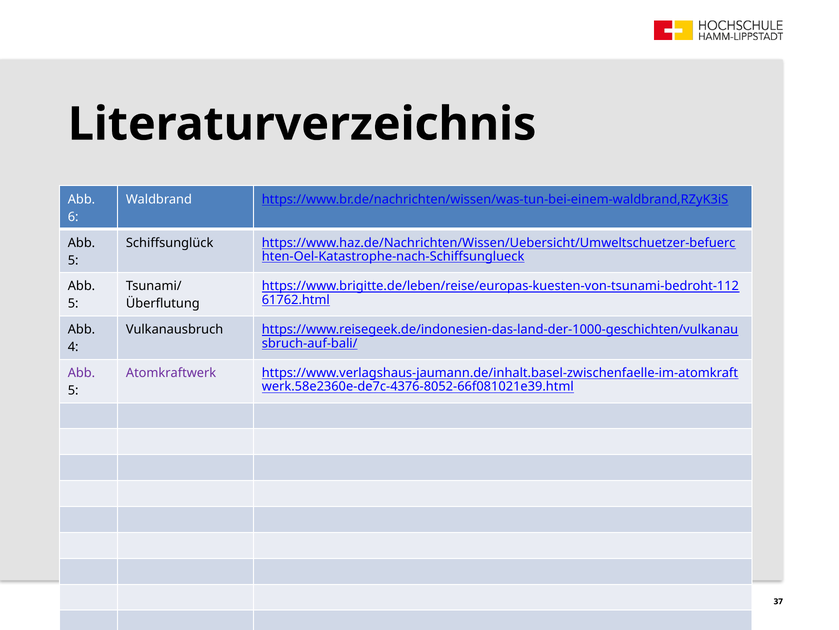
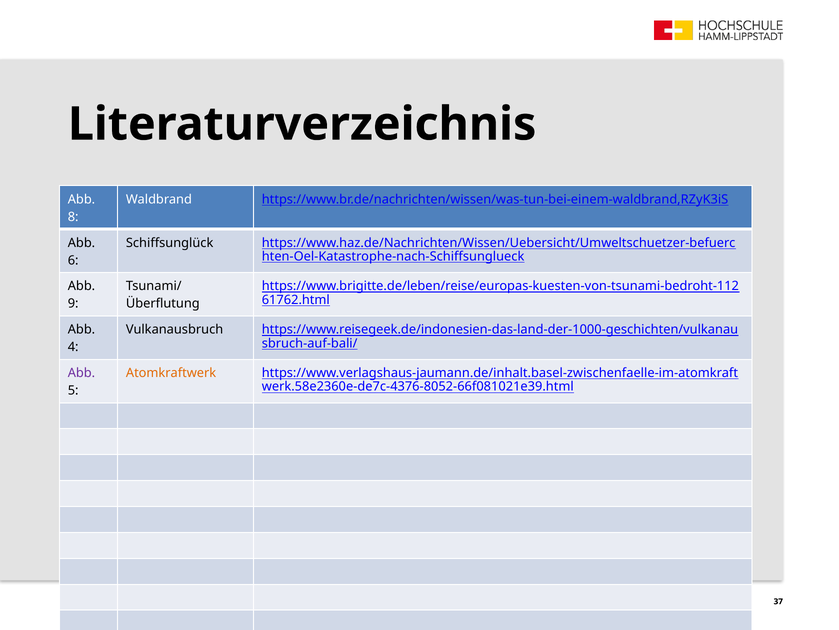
6: 6 -> 8 (73, 217)
5: 5 -> 6 (73, 260)
5: 5 -> 9 (73, 303)
Atomkraftwerk colour: purple -> orange (171, 373)
